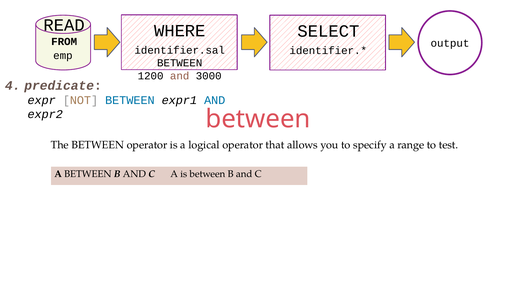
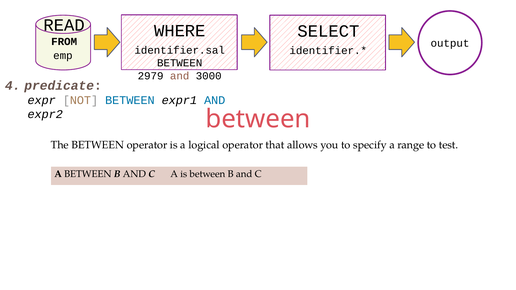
1200: 1200 -> 2979 (151, 76)
